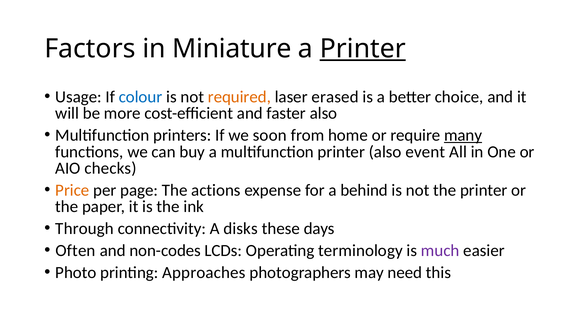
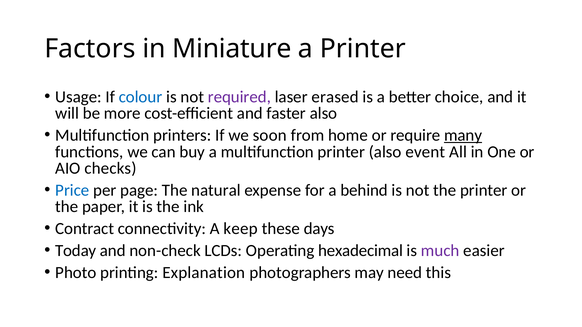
Printer underline: present -> none (363, 49)
required colour: orange -> purple (239, 97)
Price colour: orange -> blue (72, 190)
actions: actions -> natural (216, 190)
Through: Through -> Contract (85, 229)
disks: disks -> keep (241, 229)
Often: Often -> Today (76, 251)
non-codes: non-codes -> non-check (165, 251)
terminology: terminology -> hexadecimal (361, 251)
Approaches: Approaches -> Explanation (204, 273)
